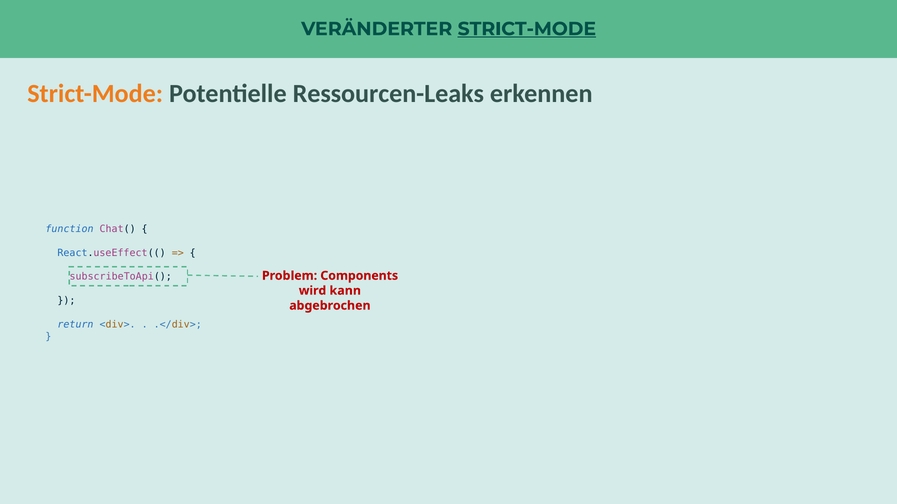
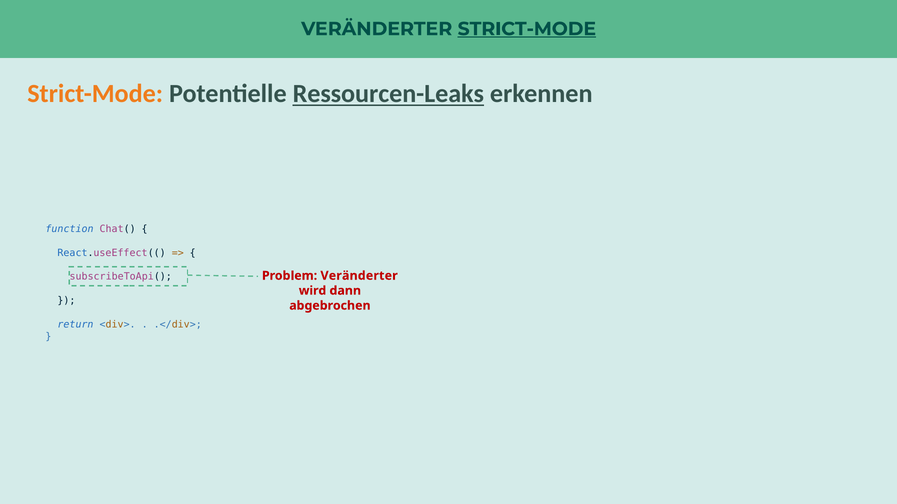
Ressourcen-Leaks underline: none -> present (388, 94)
Problem Components: Components -> Veränderter (359, 276)
kann: kann -> dann (345, 291)
